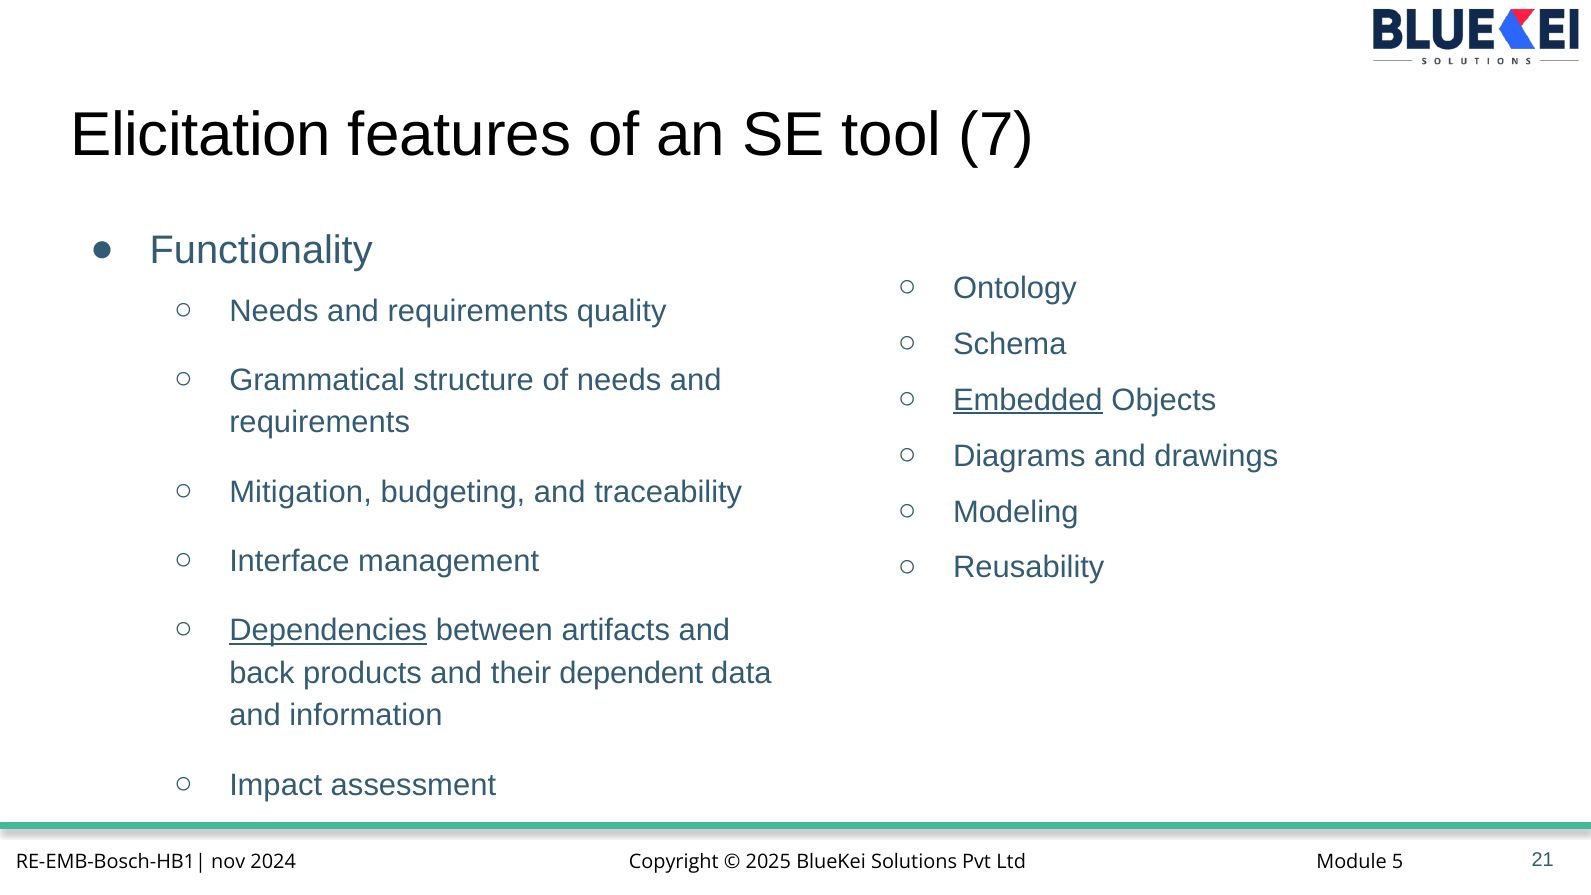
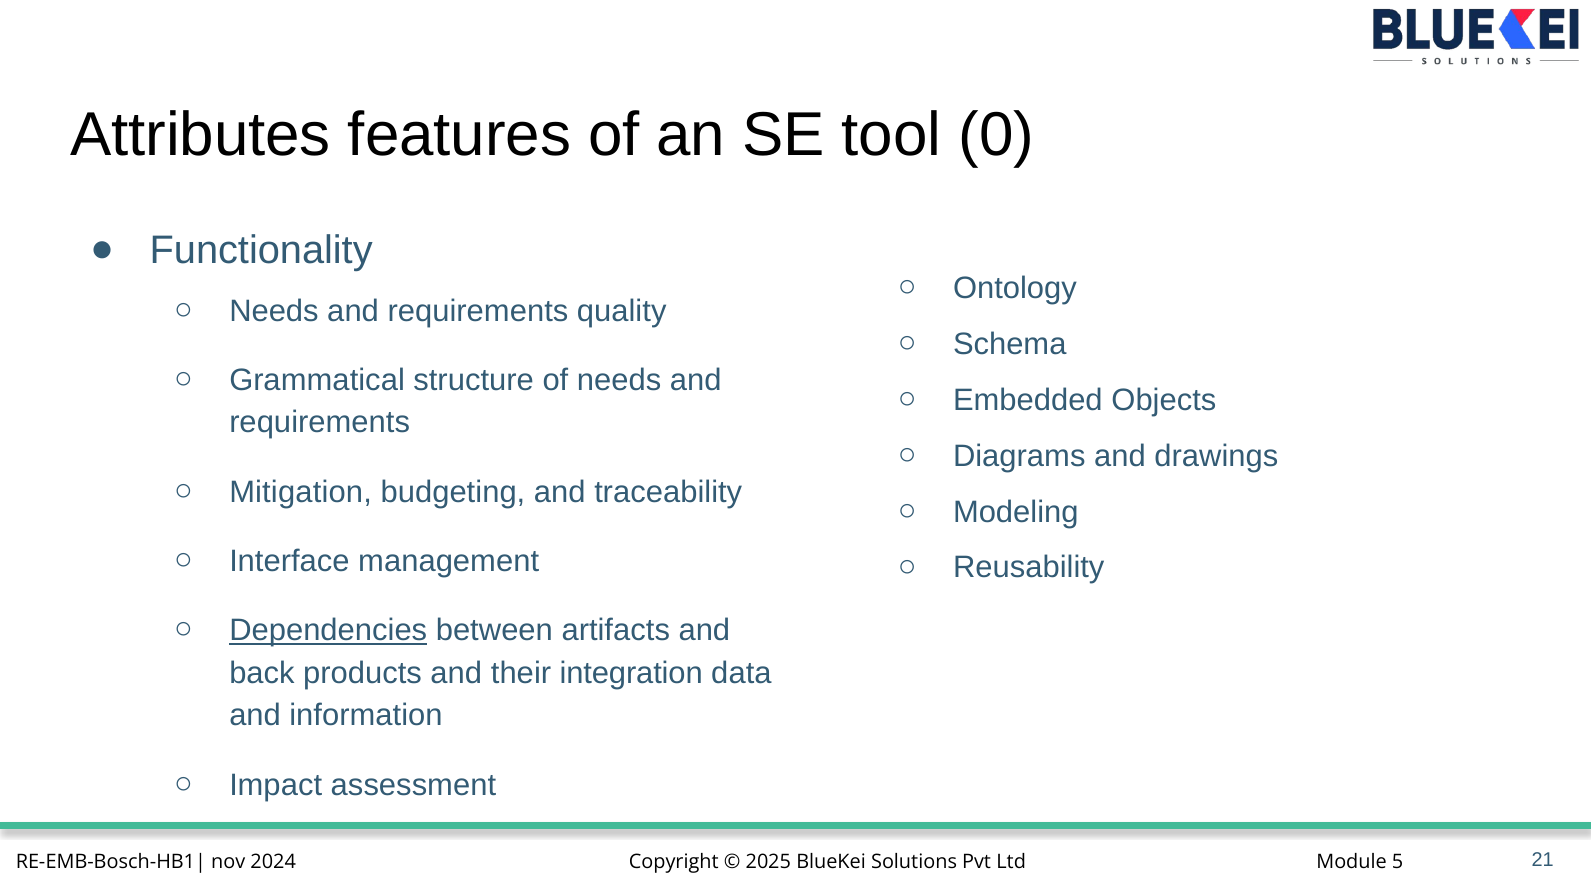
Elicitation: Elicitation -> Attributes (201, 135)
7: 7 -> 0 (996, 135)
Embedded underline: present -> none (1028, 400)
dependent: dependent -> integration (631, 673)
